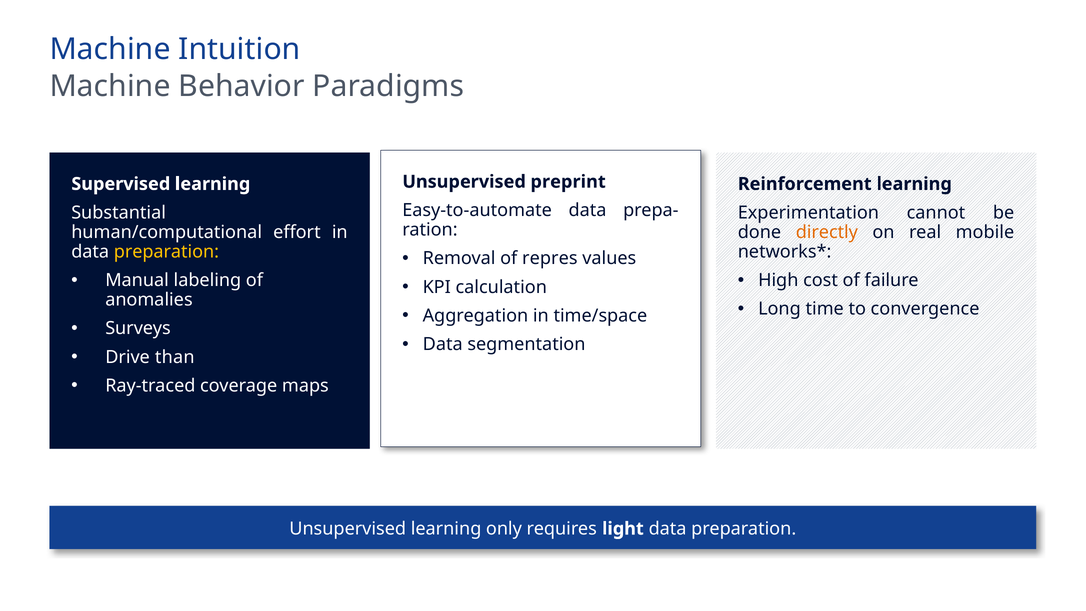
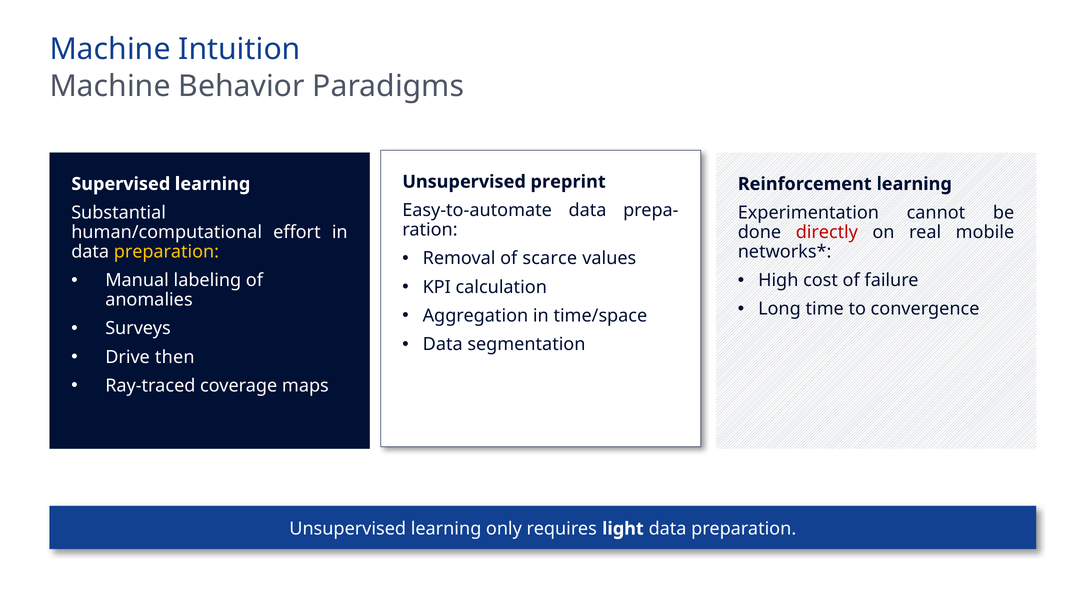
directly colour: orange -> red (827, 232)
repres: repres -> scarce (550, 258)
than: than -> then (175, 357)
